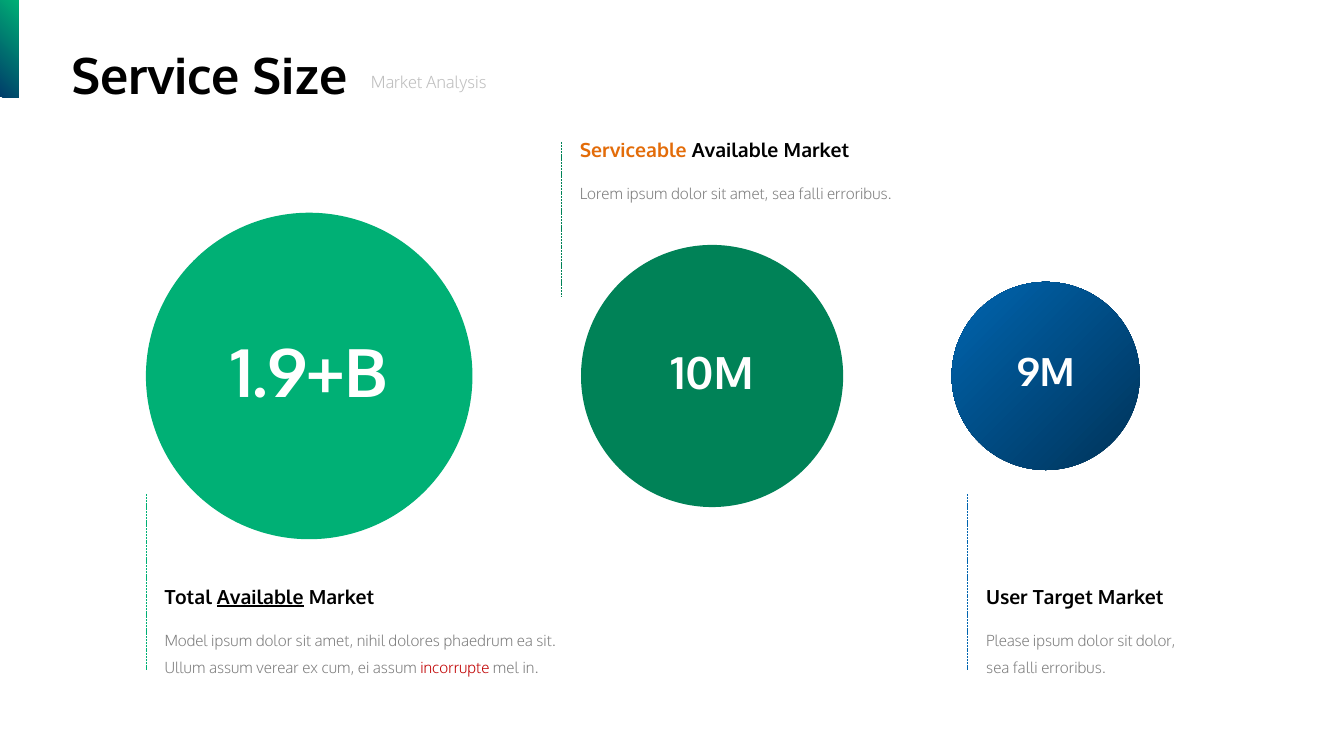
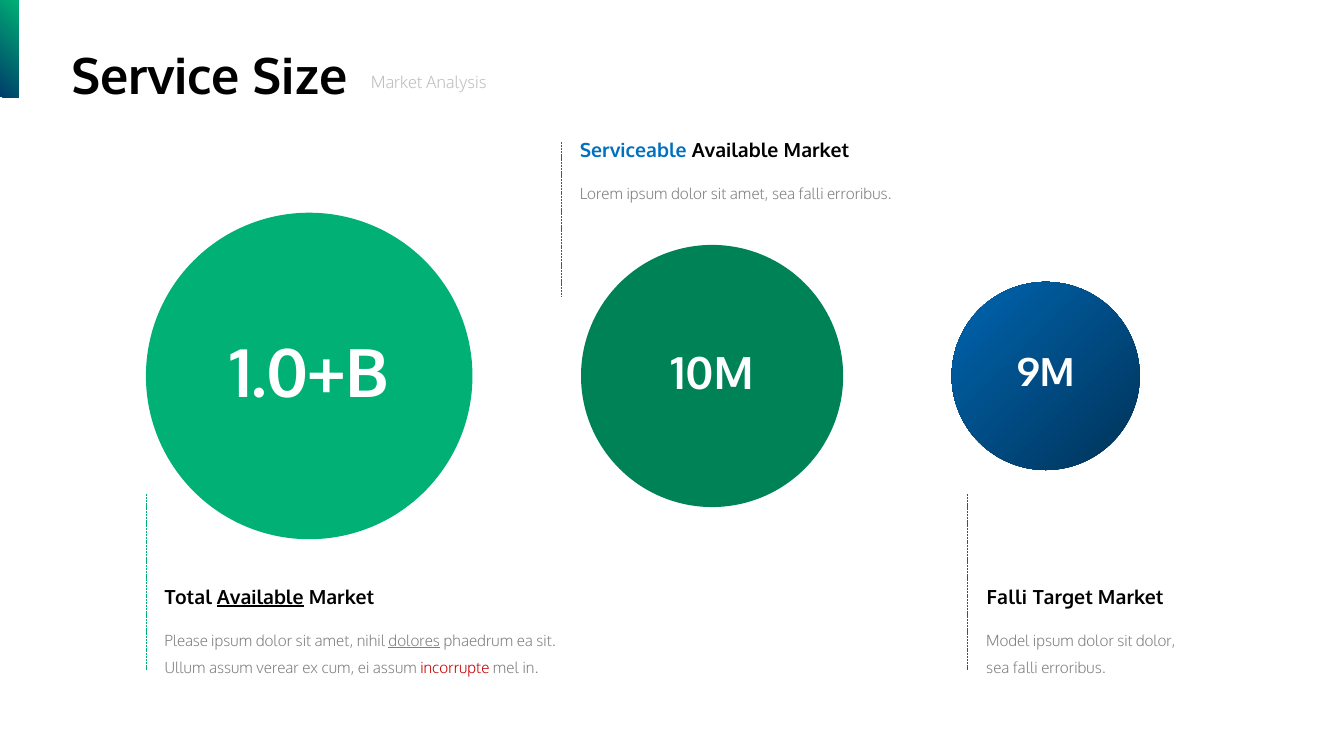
Serviceable colour: orange -> blue (633, 151)
1.9+B: 1.9+B -> 1.0+B (309, 376)
User: User -> Falli (1007, 598)
Model: Model -> Please (186, 641)
dolores underline: none -> present (414, 641)
Please: Please -> Model (1008, 641)
